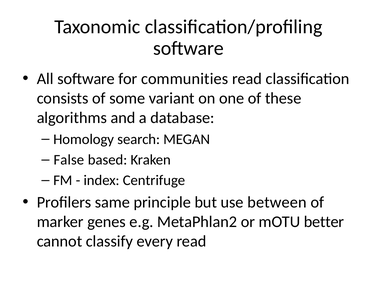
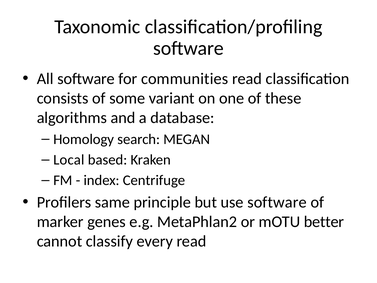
False: False -> Local (69, 160)
use between: between -> software (277, 202)
